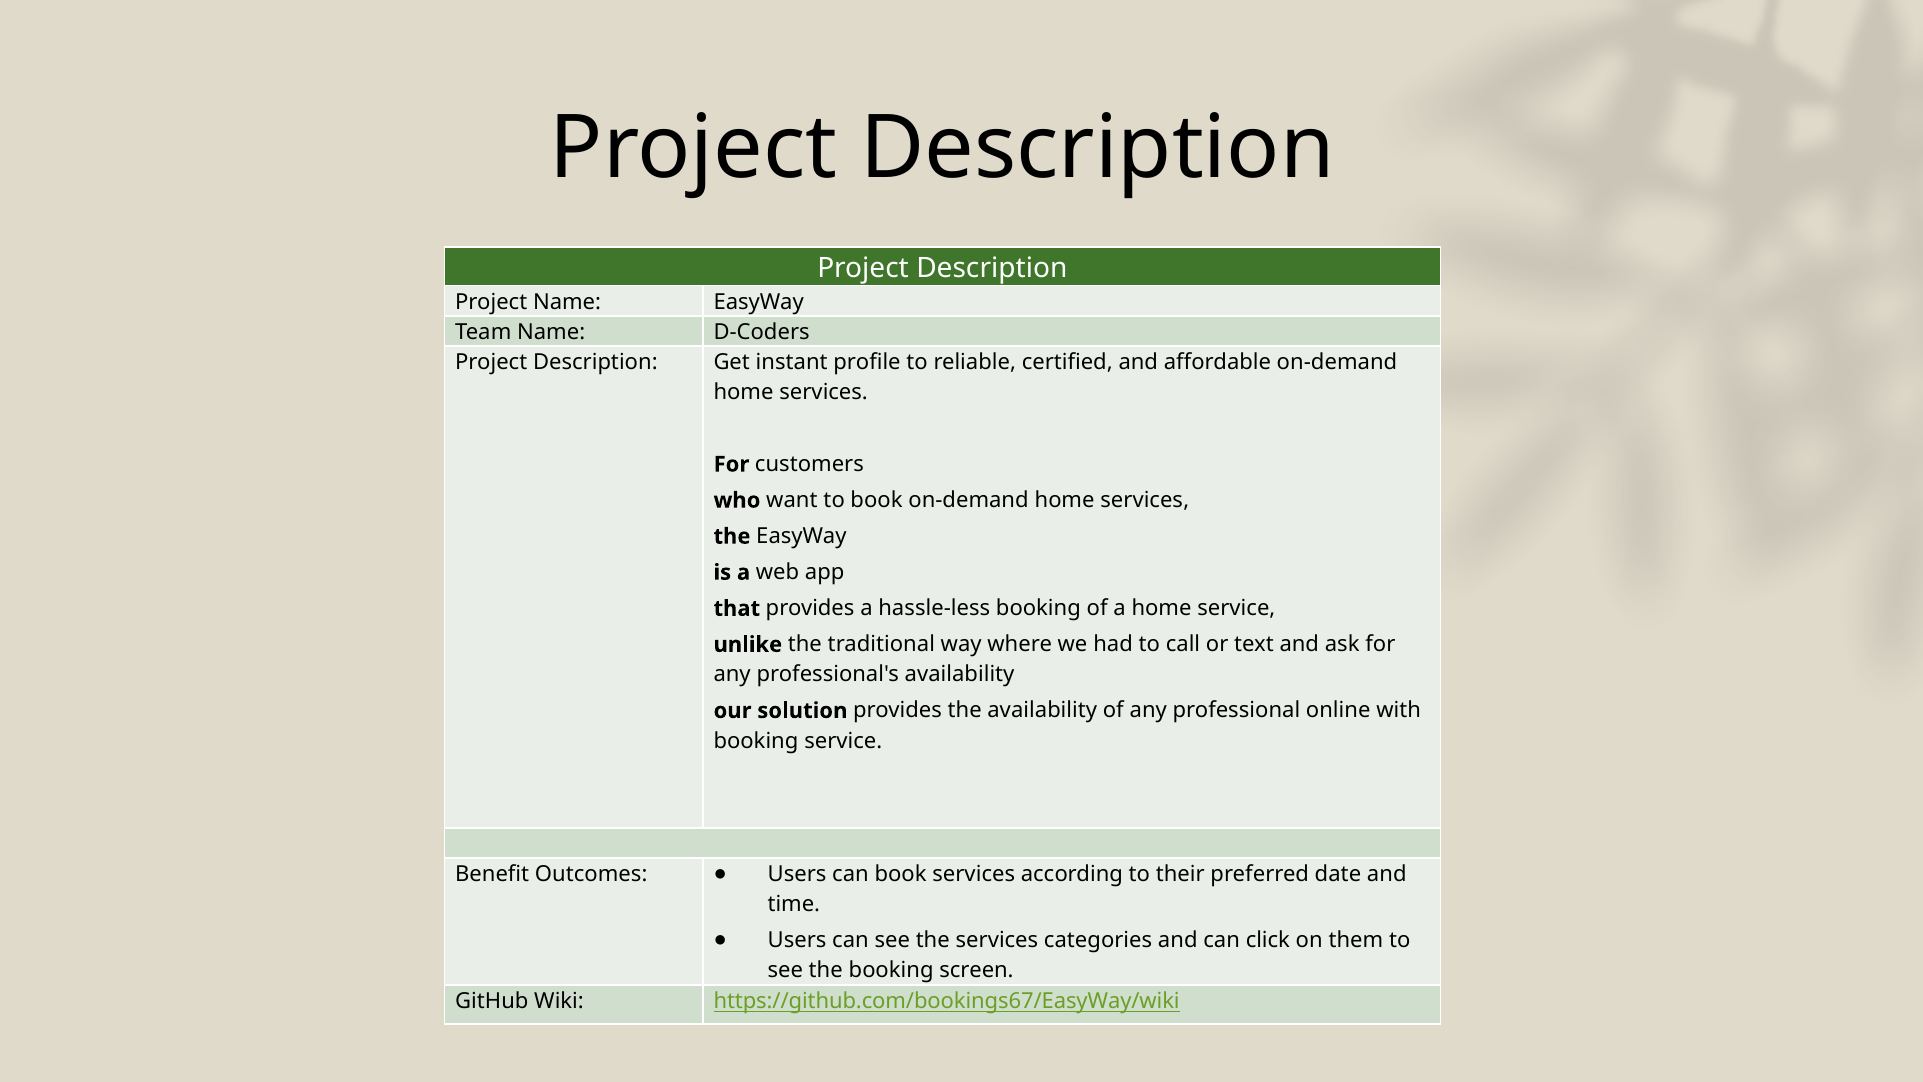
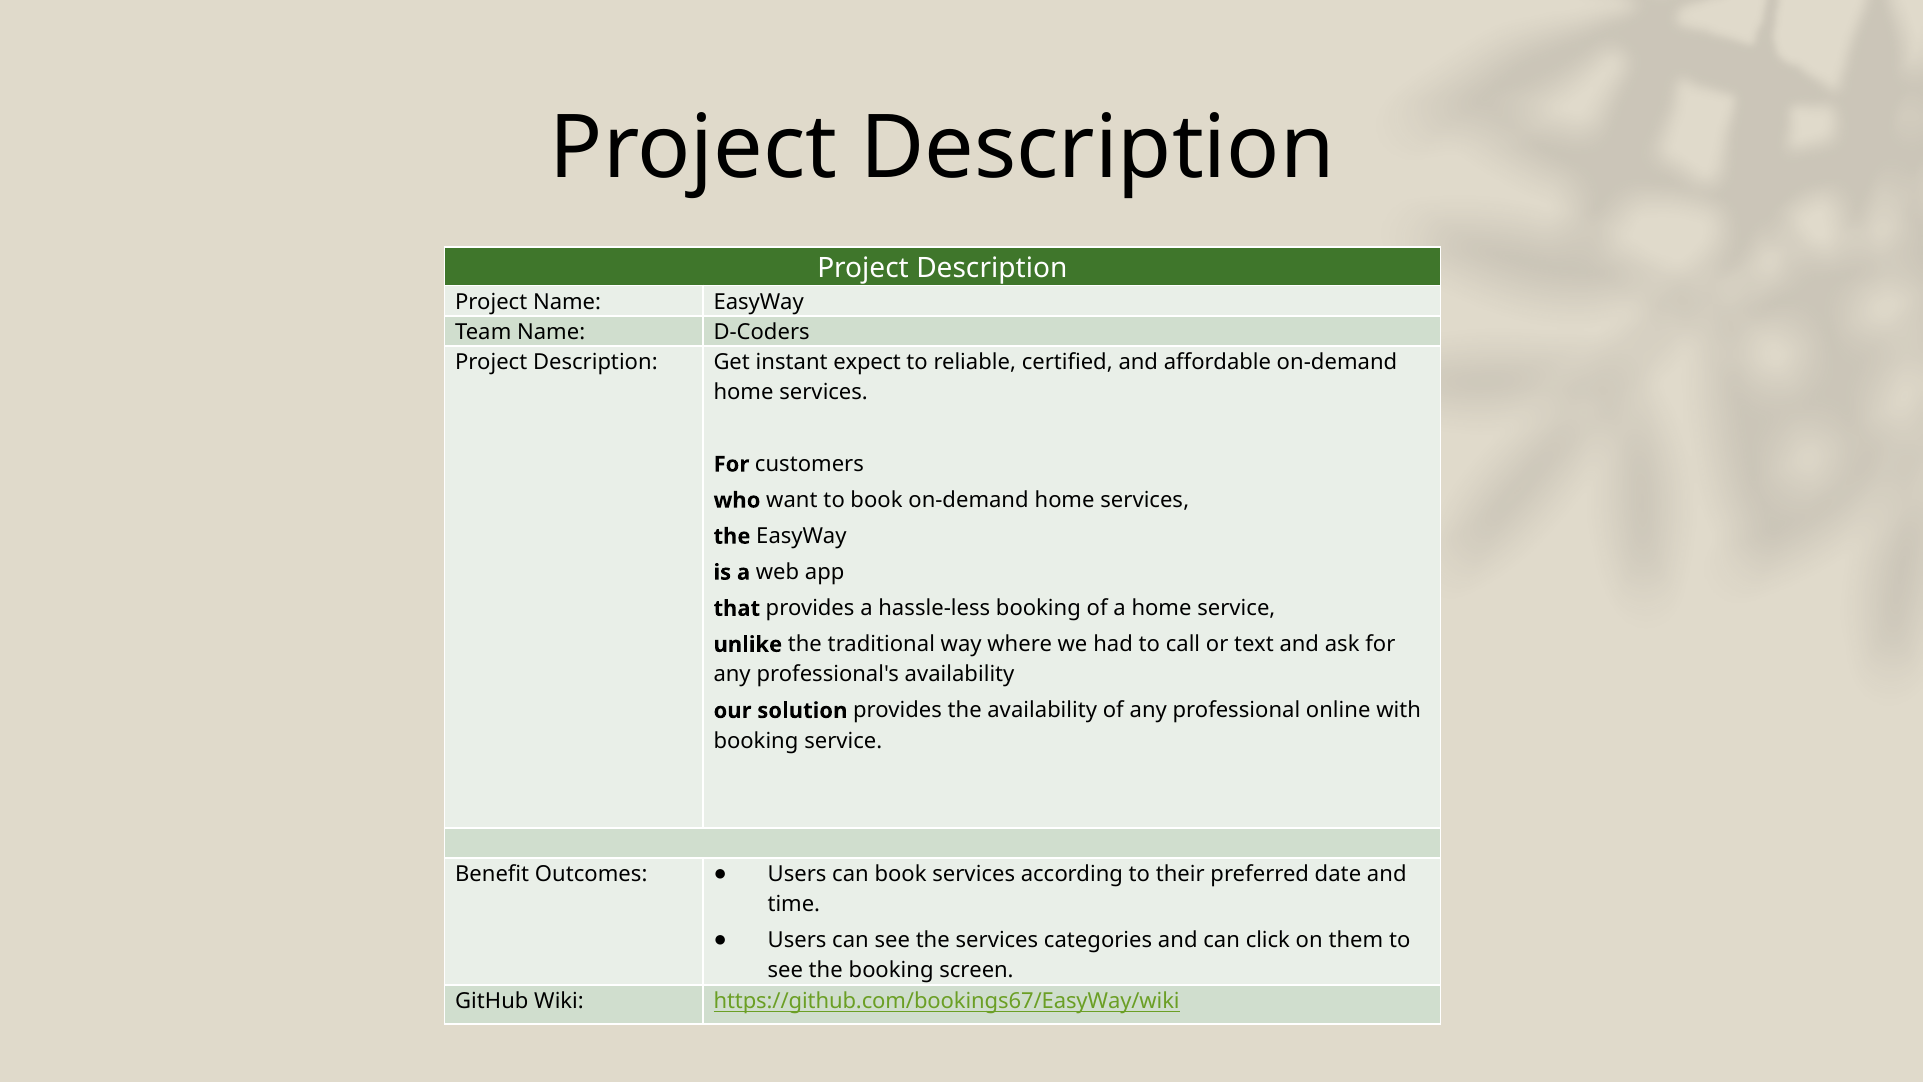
profile: profile -> expect (867, 362)
